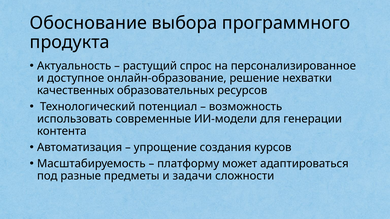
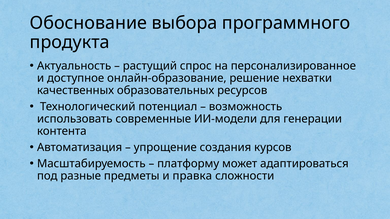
задачи: задачи -> правка (192, 176)
